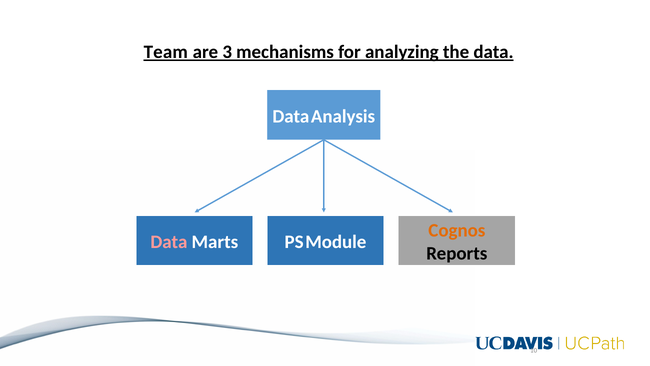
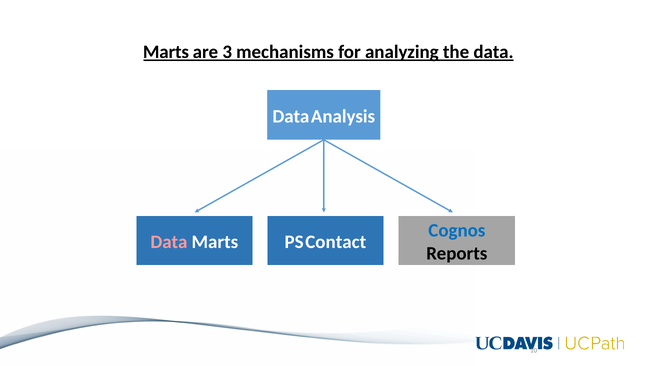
Team: Team -> Marts (166, 52)
Cognos colour: orange -> blue (457, 230)
Module: Module -> Contact (336, 242)
